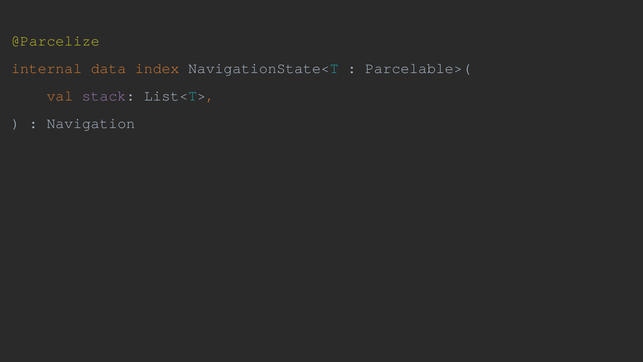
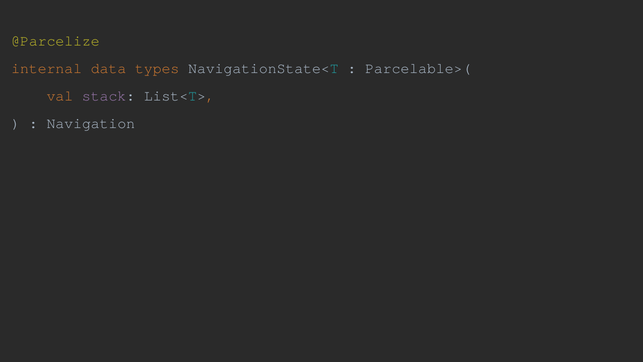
index: index -> types (157, 68)
